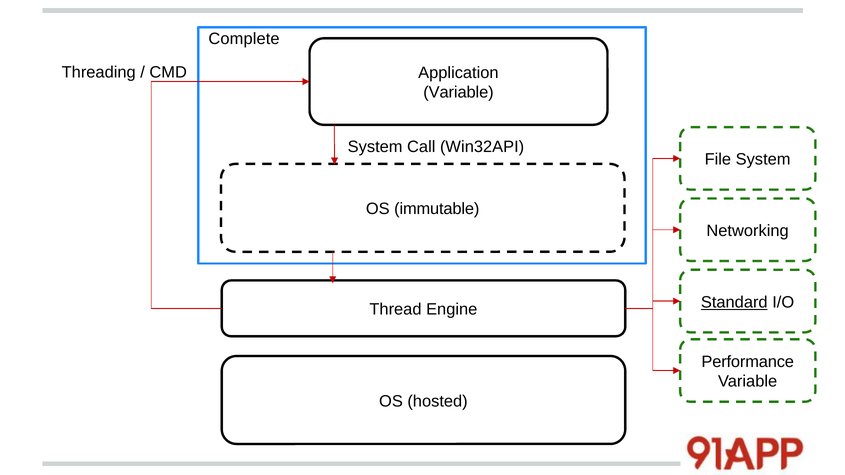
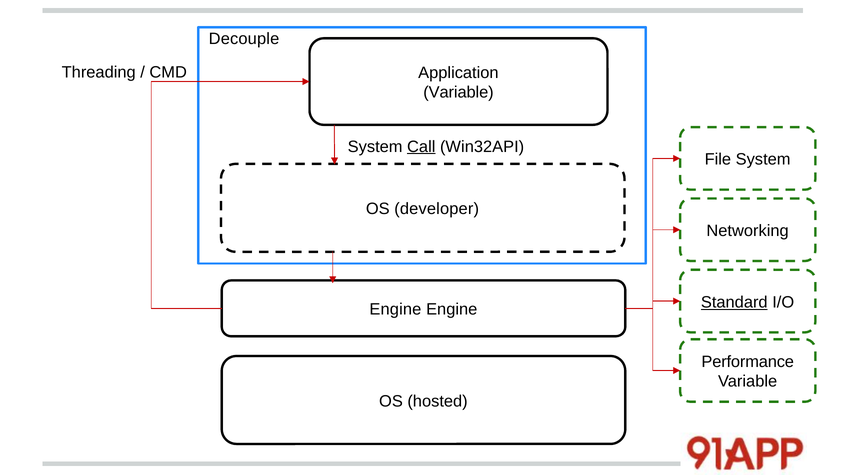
Complete: Complete -> Decouple (244, 39)
Call underline: none -> present (421, 147)
immutable: immutable -> developer (437, 209)
Thread: Thread -> Engine (395, 310)
